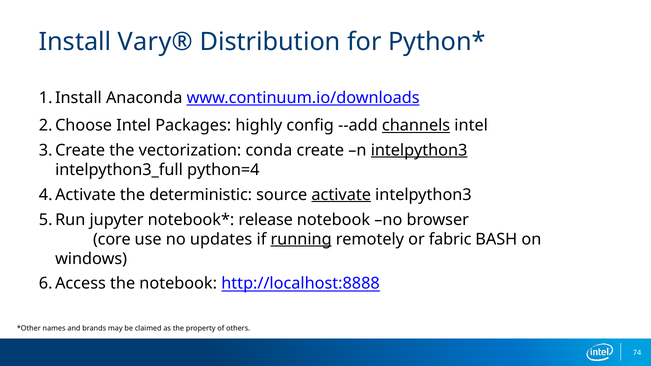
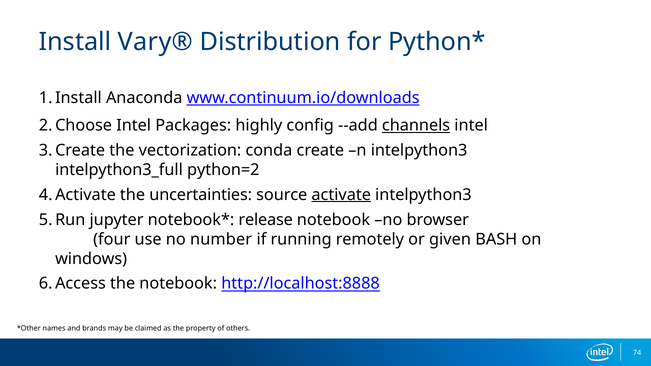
intelpython3 underline: present -> none (419, 150)
python=4: python=4 -> python=2 (223, 170)
deterministic: deterministic -> uncertainties (201, 195)
core: core -> four (112, 239)
updates: updates -> number (221, 239)
running underline: present -> none (301, 239)
fabric: fabric -> given (450, 239)
